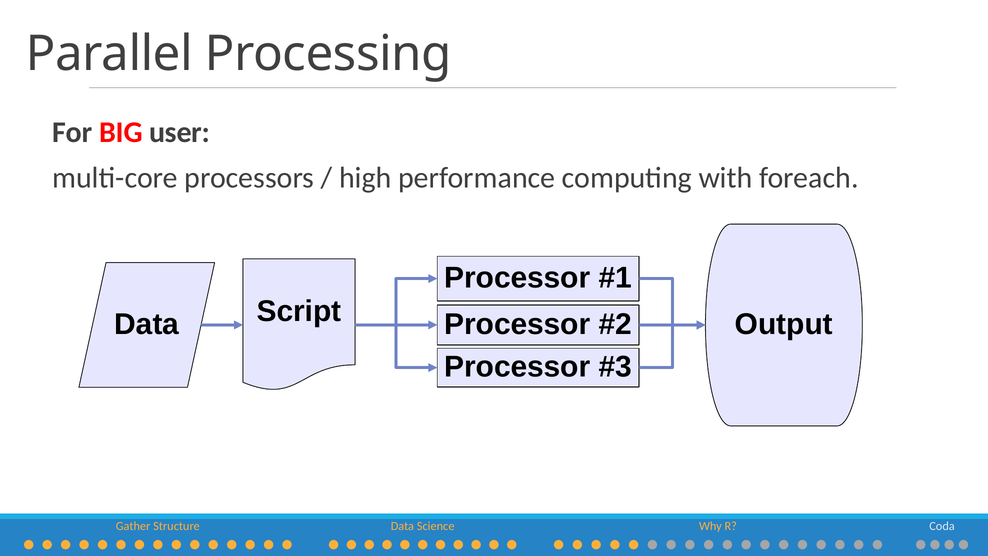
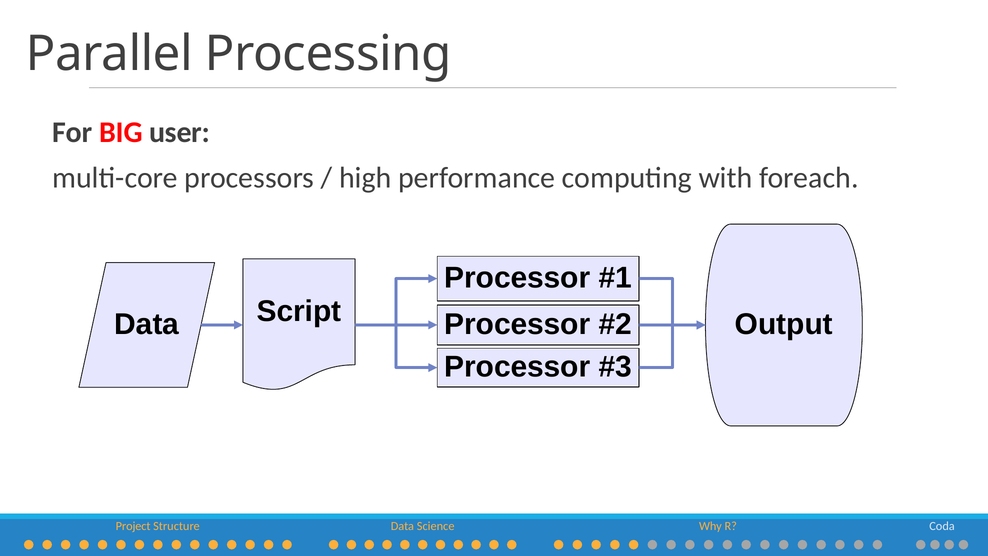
Gather: Gather -> Project (133, 526)
